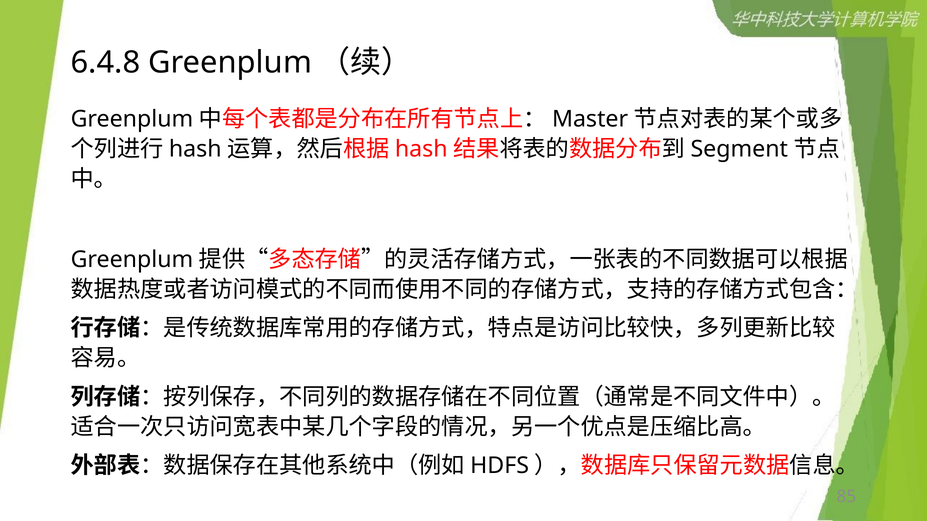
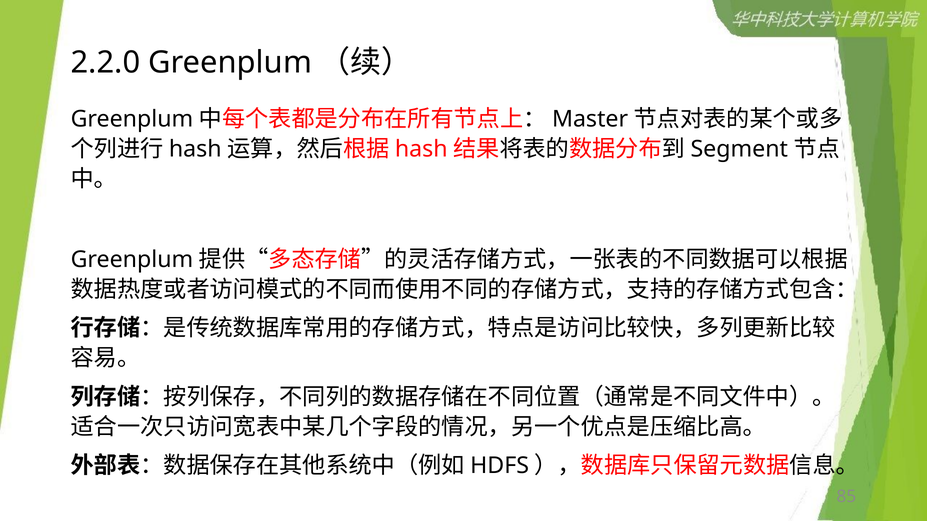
6.4.8: 6.4.8 -> 2.2.0 (105, 63)
